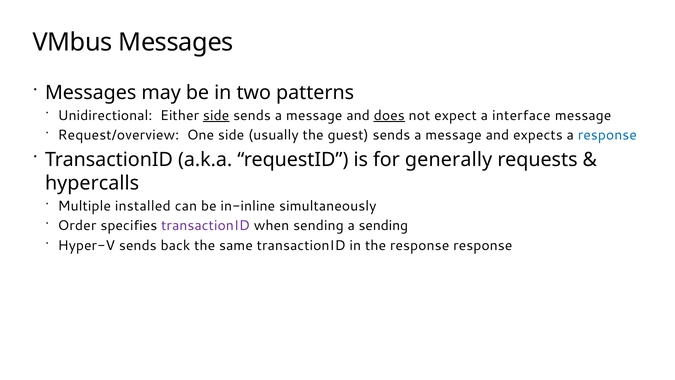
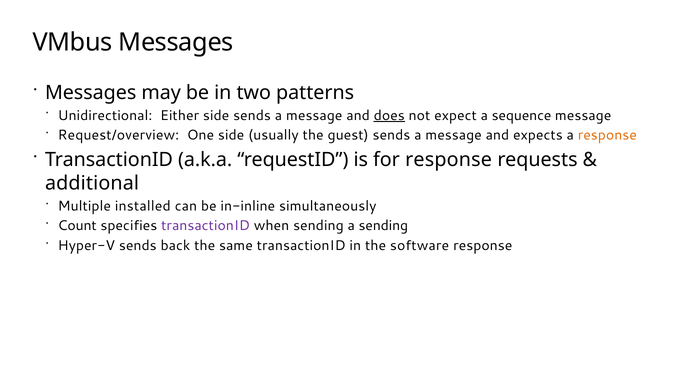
side underline: present -> none (216, 115)
interface: interface -> sequence (522, 115)
response colour: blue -> orange (607, 135)
for generally: generally -> response (449, 160)
hypercalls: hypercalls -> additional (92, 183)
Order: Order -> Count (77, 226)
the response: response -> software (420, 245)
